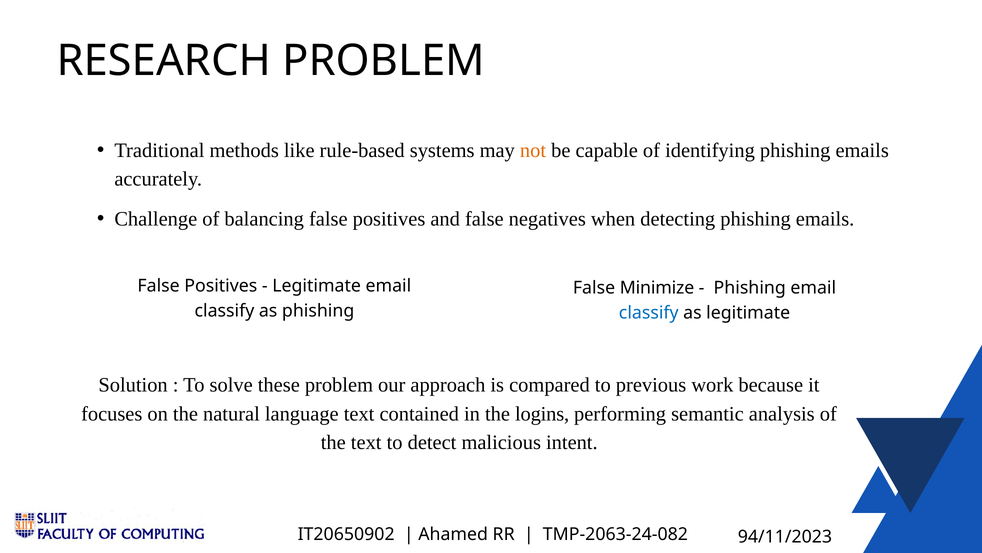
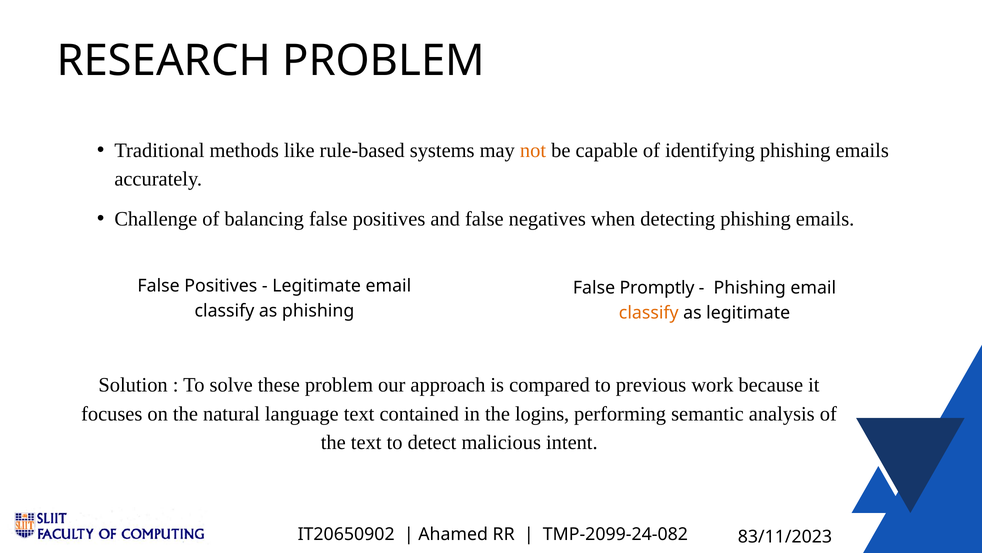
Minimize: Minimize -> Promptly (657, 288)
classify colour: blue -> orange (649, 312)
TMP-2063-24-082: TMP-2063-24-082 -> TMP-2099-24-082 (615, 534)
94/11/2023: 94/11/2023 -> 83/11/2023 (785, 536)
